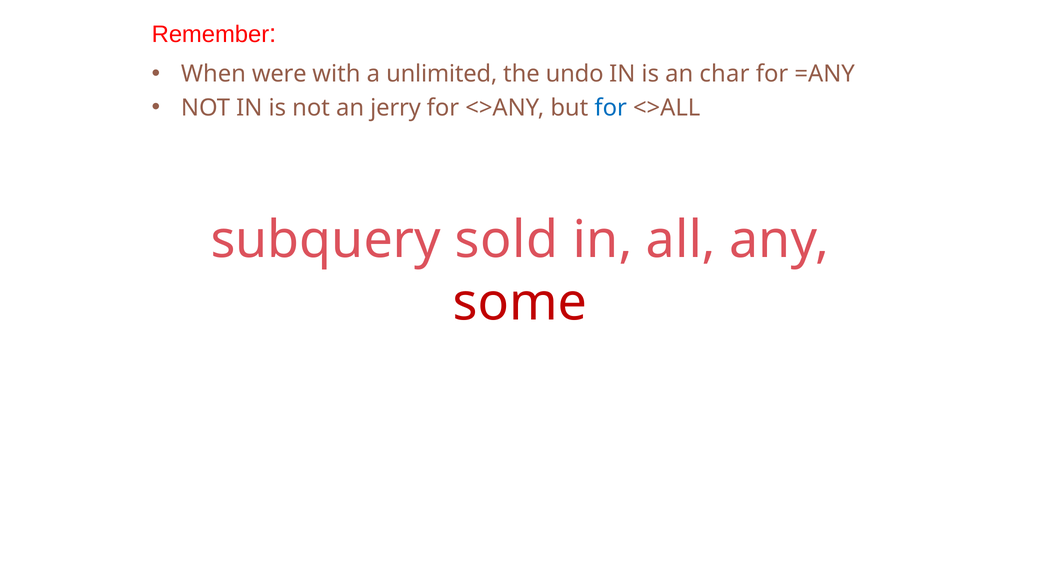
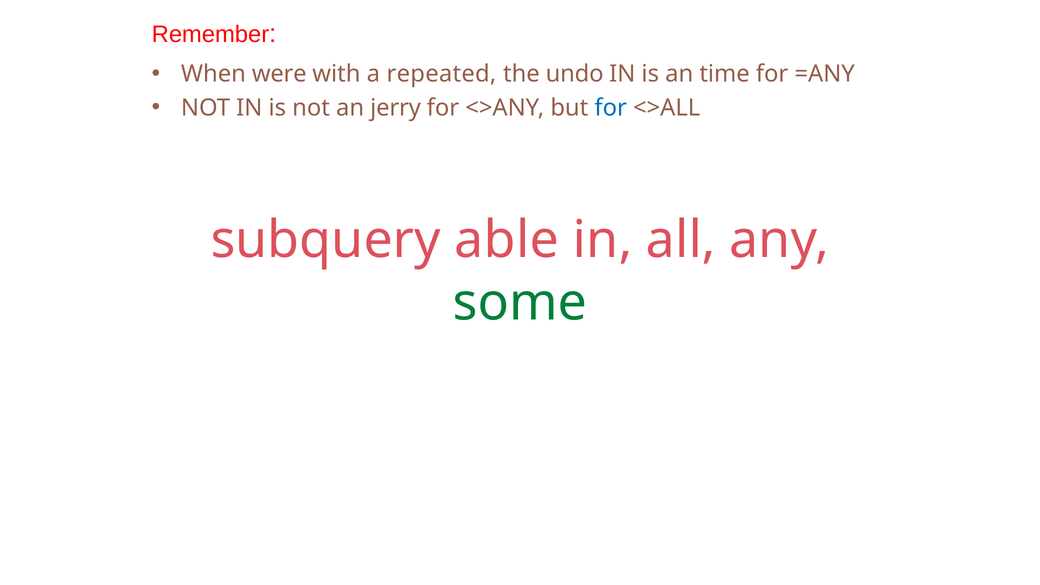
unlimited: unlimited -> repeated (441, 74)
char: char -> time (725, 74)
sold: sold -> able (507, 240)
some colour: red -> green (520, 303)
